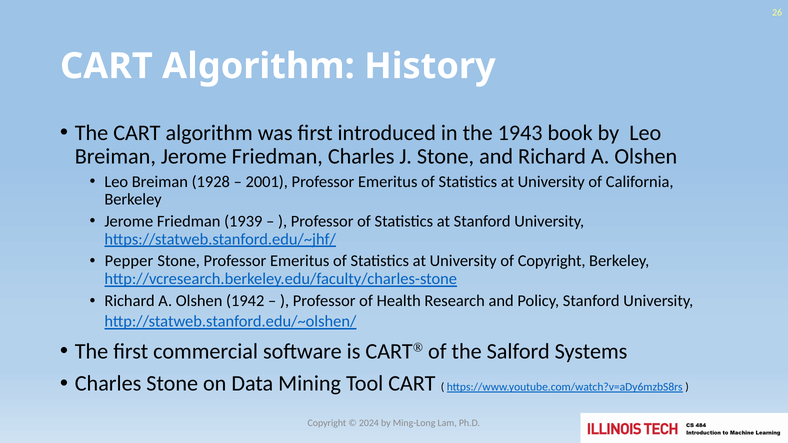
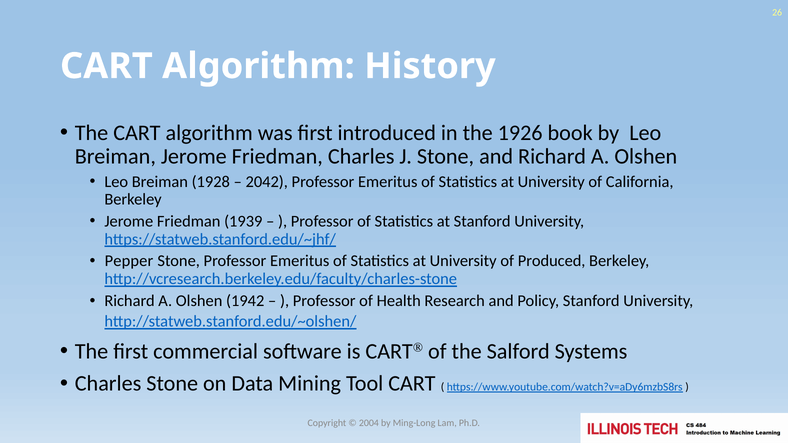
1943: 1943 -> 1926 (520, 133)
2001: 2001 -> 2042 (267, 182)
of Copyright: Copyright -> Produced (552, 261)
2024: 2024 -> 2004 (369, 423)
